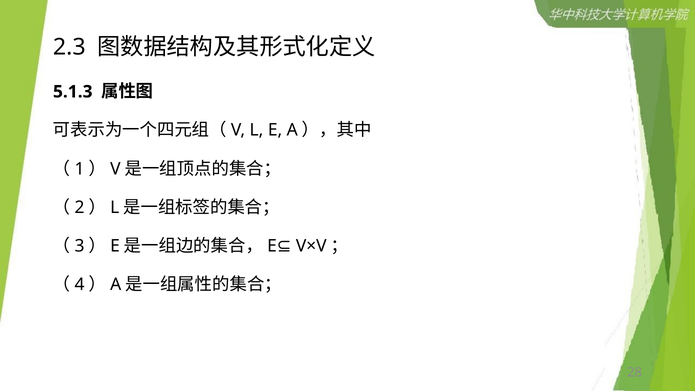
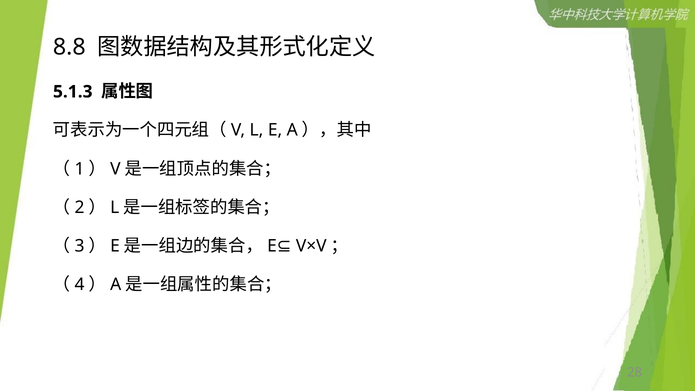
2.3: 2.3 -> 8.8 (69, 47)
